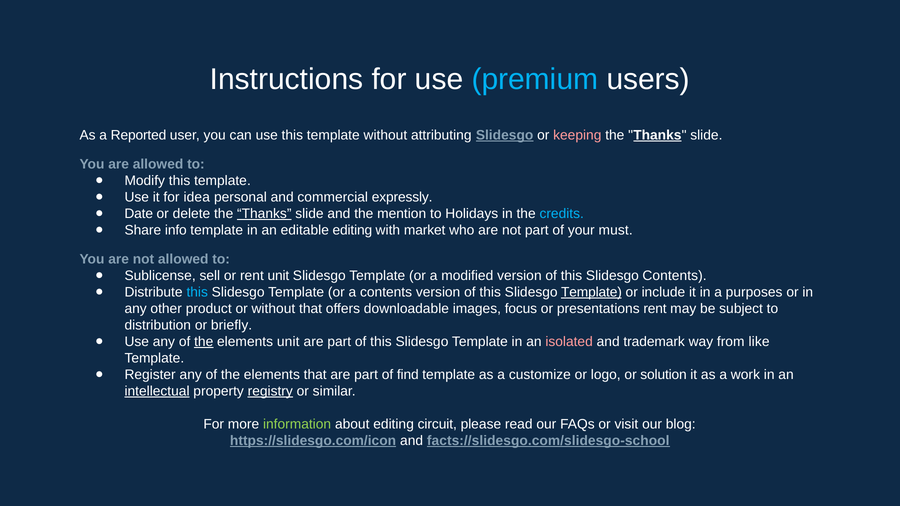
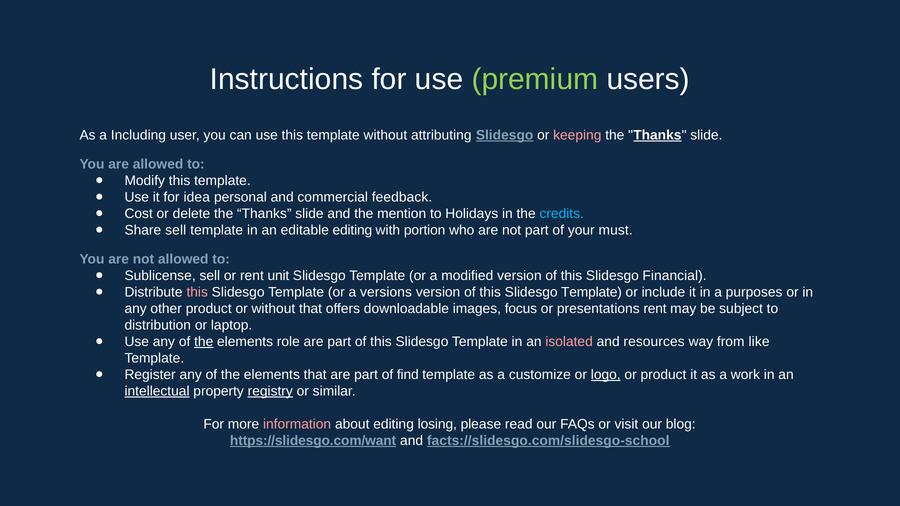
premium colour: light blue -> light green (535, 79)
Reported: Reported -> Including (138, 135)
expressly: expressly -> feedback (402, 197)
Date: Date -> Cost (139, 214)
Thanks underline: present -> none (264, 214)
Share info: info -> sell (176, 230)
market: market -> portion (425, 230)
Slidesgo Contents: Contents -> Financial (675, 276)
this colour: light blue -> pink (197, 292)
a contents: contents -> versions (386, 292)
Template underline: present -> none (591, 292)
briefly: briefly -> laptop (232, 325)
elements unit: unit -> role (288, 342)
trademark: trademark -> resources (654, 342)
logo underline: none -> present (606, 375)
or solution: solution -> product (663, 375)
information colour: light green -> pink (297, 424)
circuit: circuit -> losing (437, 424)
https://slidesgo.com/icon: https://slidesgo.com/icon -> https://slidesgo.com/want (313, 441)
